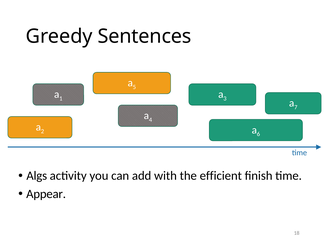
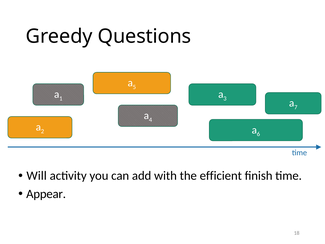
Sentences: Sentences -> Questions (144, 36)
Algs: Algs -> Will (37, 176)
